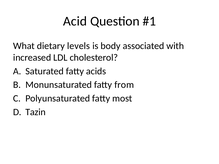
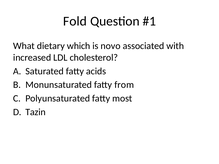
Acid: Acid -> Fold (75, 21)
levels: levels -> which (79, 46)
body: body -> novo (111, 46)
